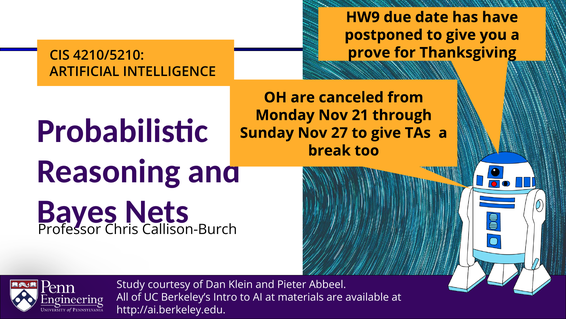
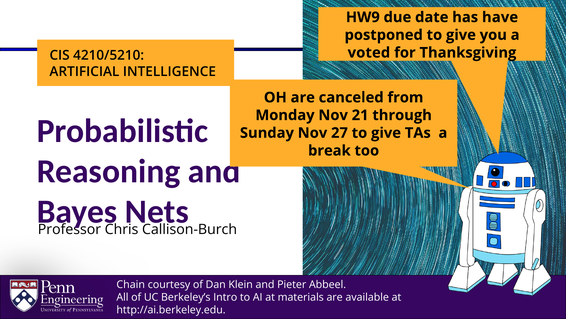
prove: prove -> voted (369, 53)
Study: Study -> Chain (131, 284)
